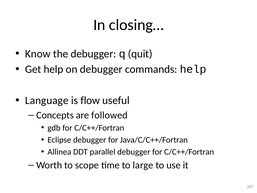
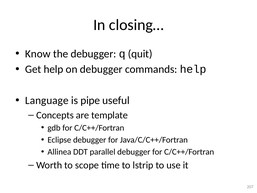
flow: flow -> pipe (90, 100)
followed: followed -> template (110, 115)
large: large -> lstrip (143, 165)
